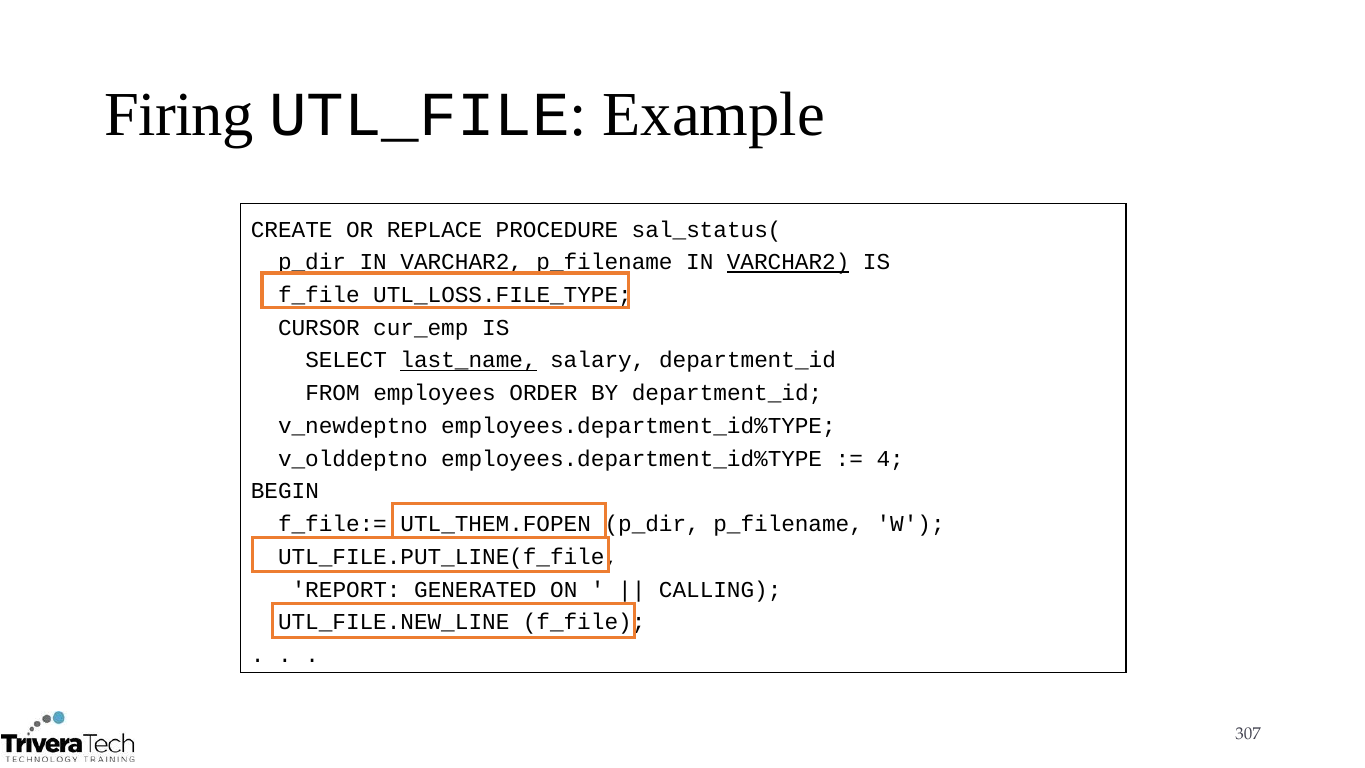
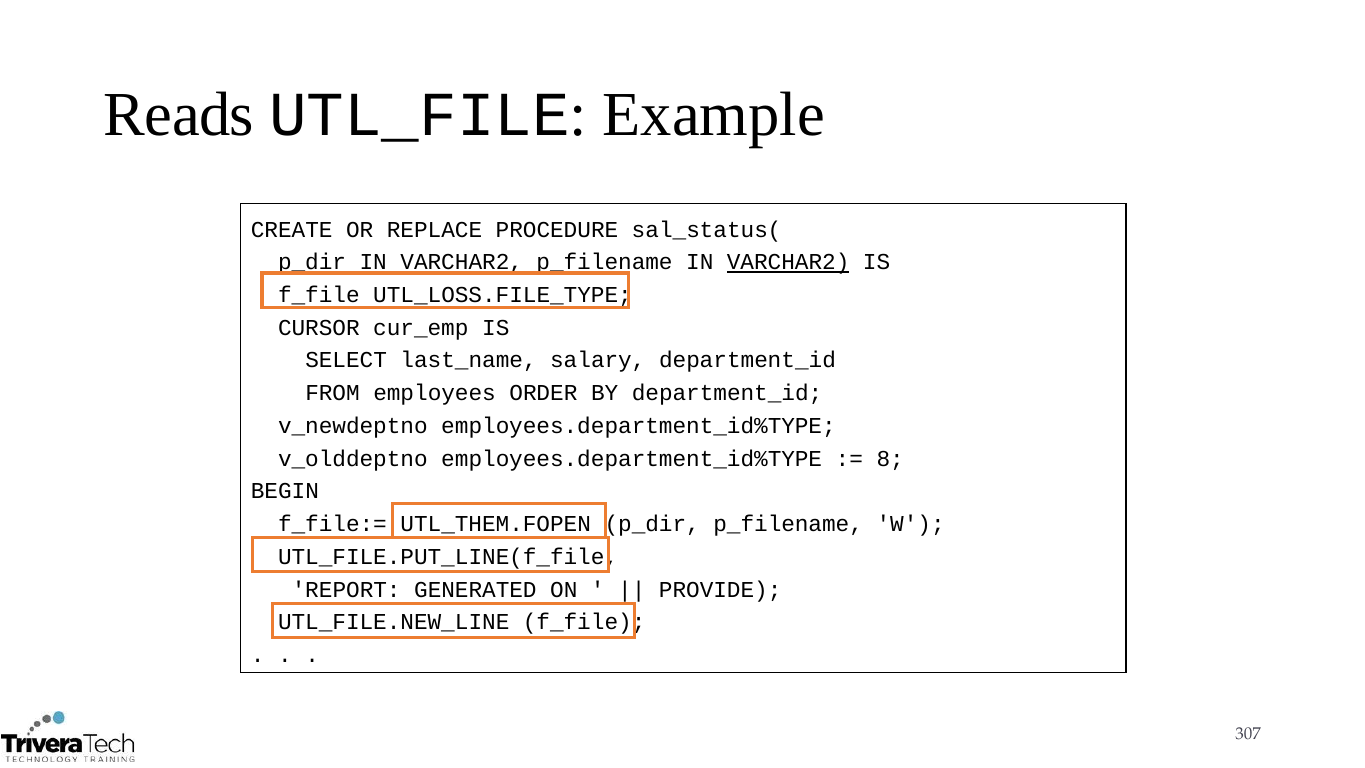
Firing: Firing -> Reads (179, 115)
last_name underline: present -> none (469, 360)
4: 4 -> 8 (890, 459)
CALLING: CALLING -> PROVIDE (720, 589)
